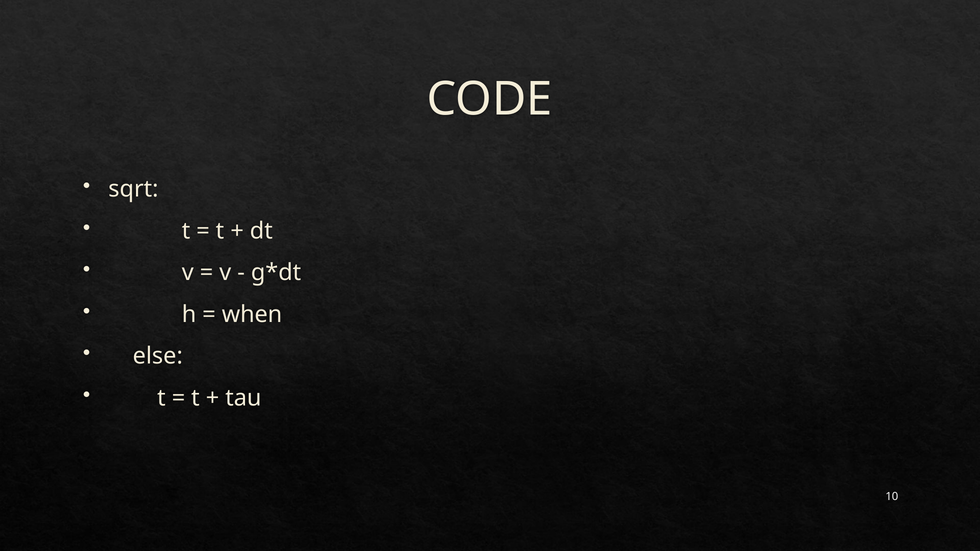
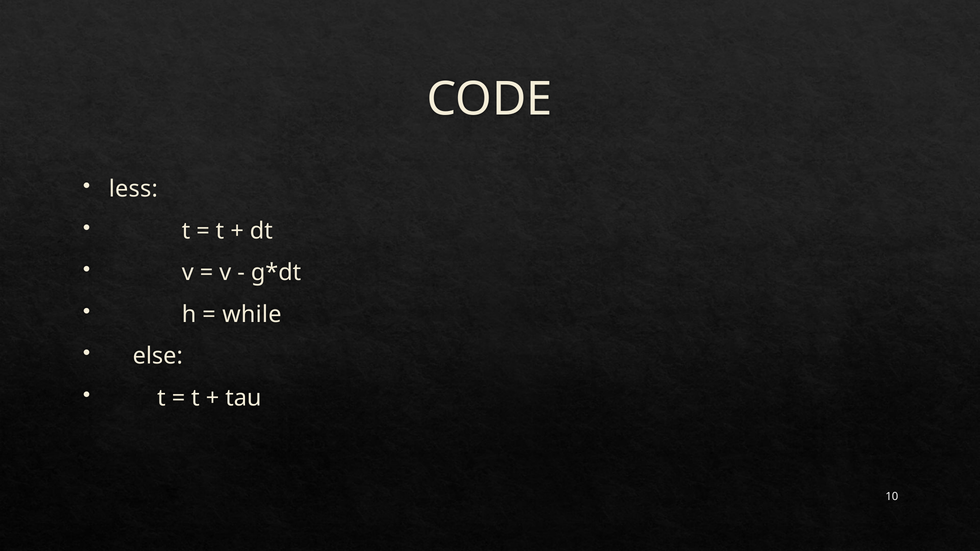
sqrt: sqrt -> less (133, 189)
when: when -> while (252, 314)
